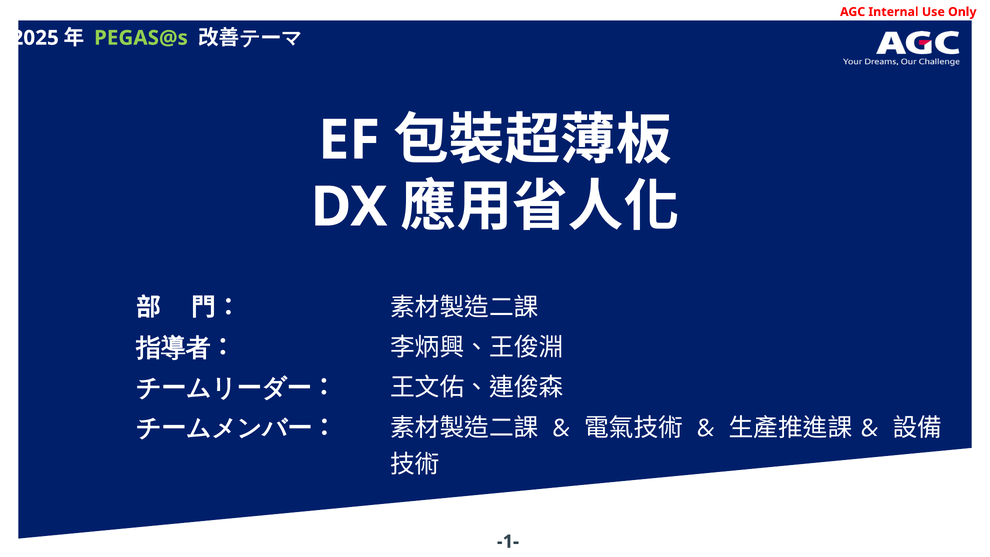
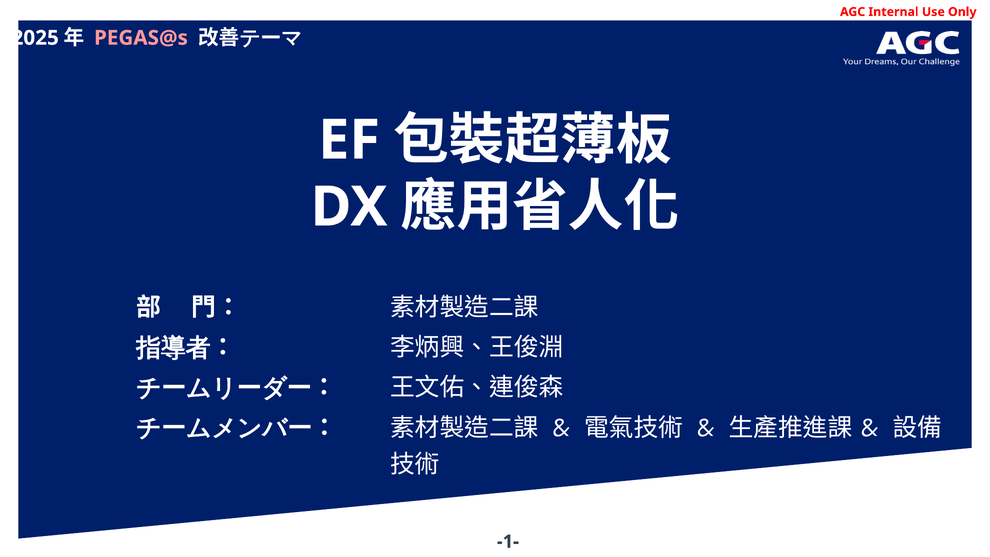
PEGAS@s colour: light green -> pink (141, 38)
